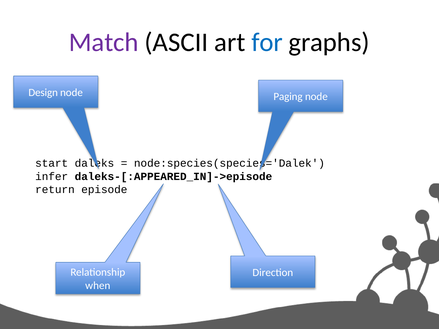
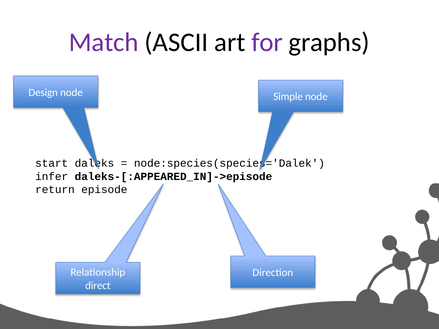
for colour: blue -> purple (267, 42)
Paging: Paging -> Simple (288, 97)
when: when -> direct (98, 286)
